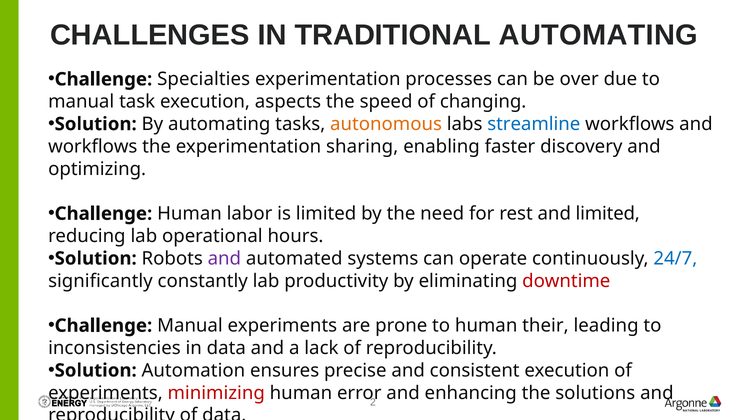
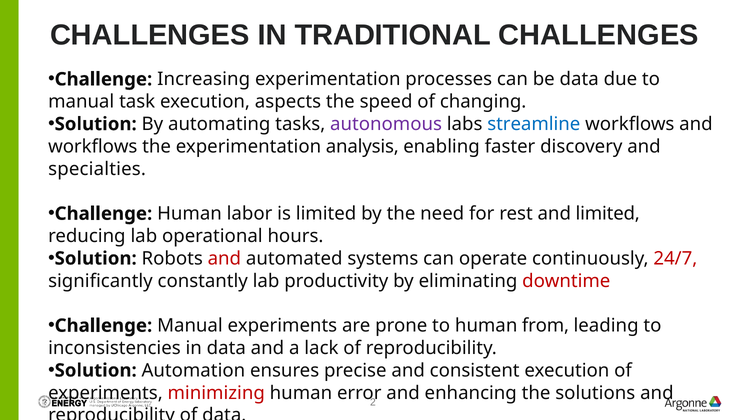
TRADITIONAL AUTOMATING: AUTOMATING -> CHALLENGES (599, 35)
Specialties: Specialties -> Increasing (204, 79)
be over: over -> data (579, 79)
autonomous colour: orange -> purple (386, 124)
sharing: sharing -> analysis (362, 146)
optimizing: optimizing -> specialties (97, 169)
and colour: purple -> red (224, 258)
24/7 colour: blue -> red (675, 258)
their: their -> from (546, 325)
